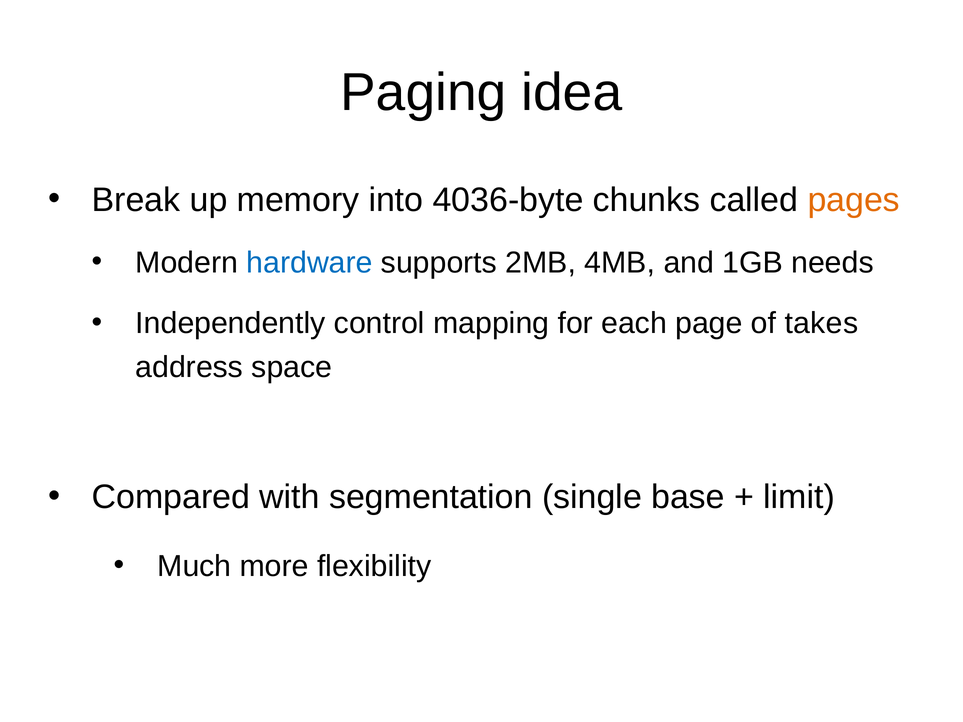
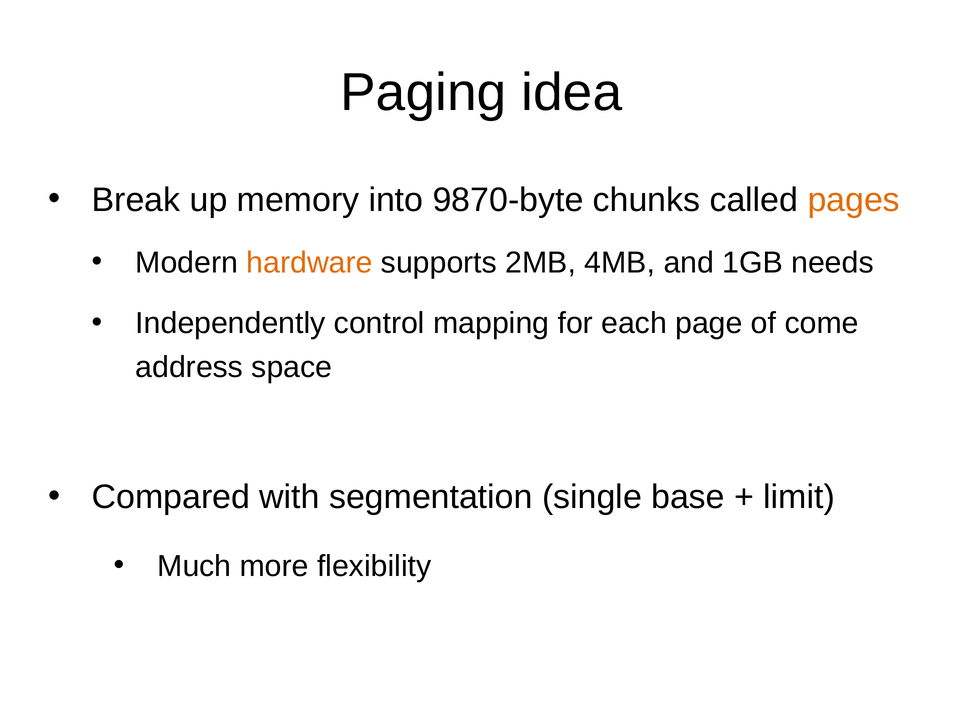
4036-byte: 4036-byte -> 9870-byte (508, 200)
hardware colour: blue -> orange (310, 263)
takes: takes -> come (822, 323)
